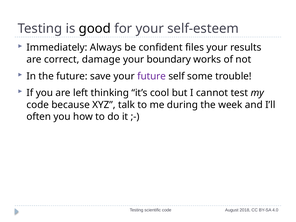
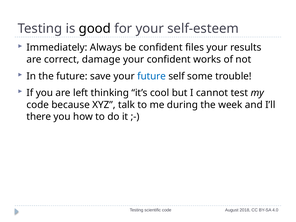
your boundary: boundary -> confident (169, 59)
future colour: purple -> blue (152, 76)
often: often -> there (39, 117)
